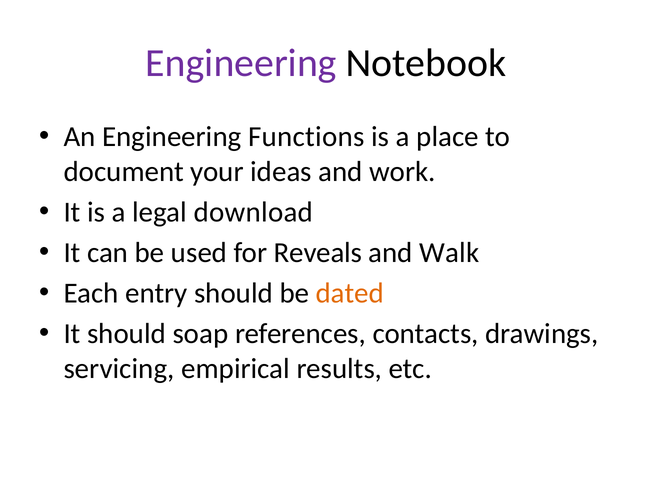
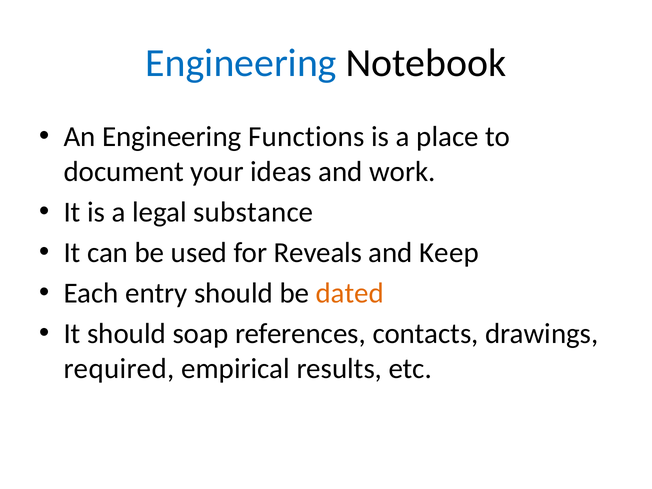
Engineering colour: purple -> blue (241, 63)
download: download -> substance (253, 212)
Walk: Walk -> Keep (449, 253)
servicing: servicing -> required (119, 369)
